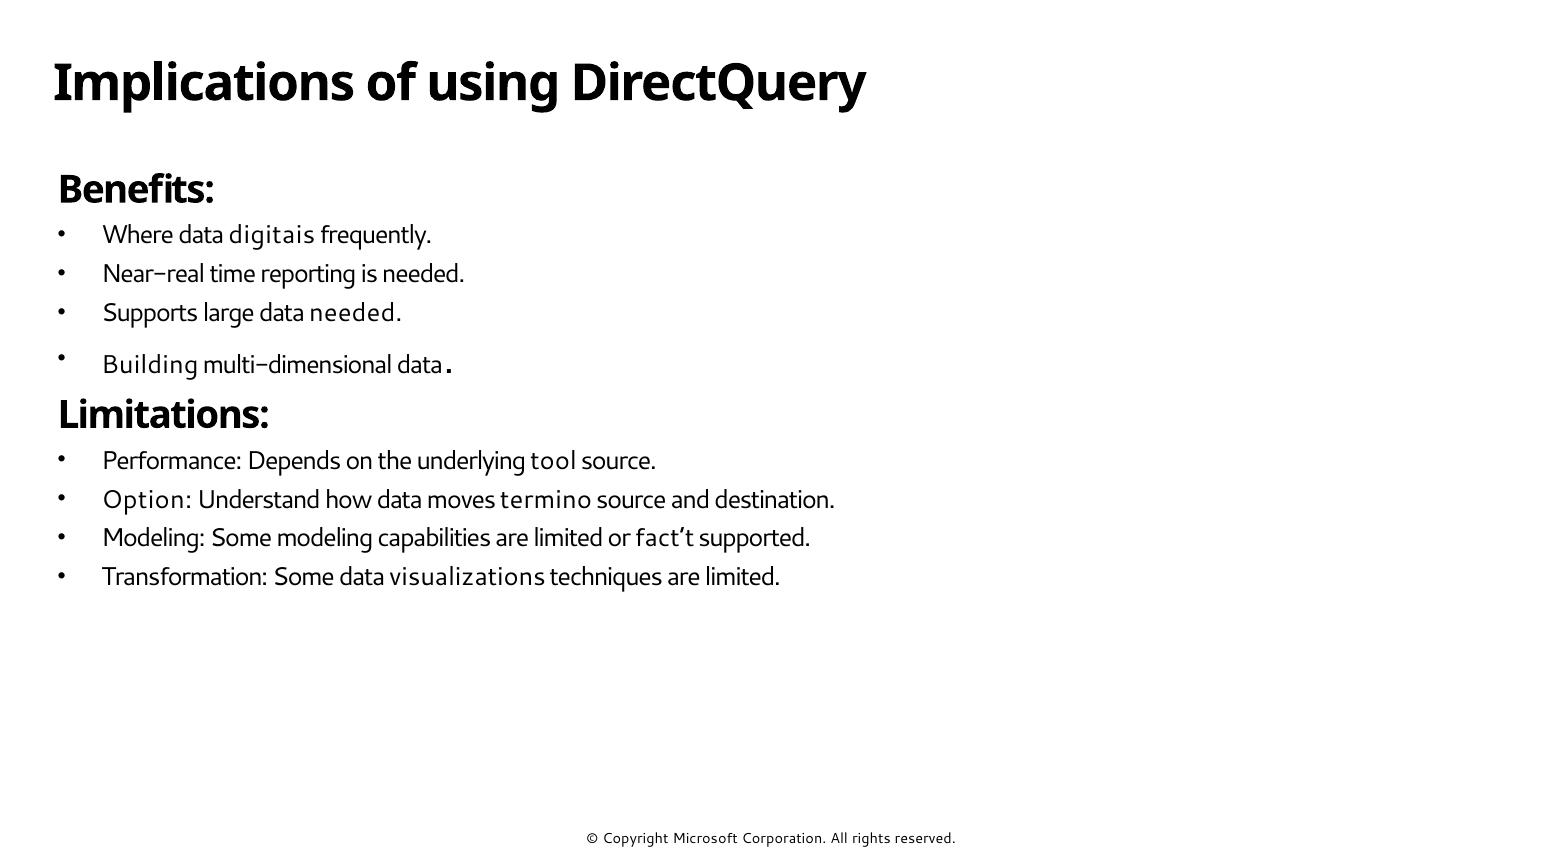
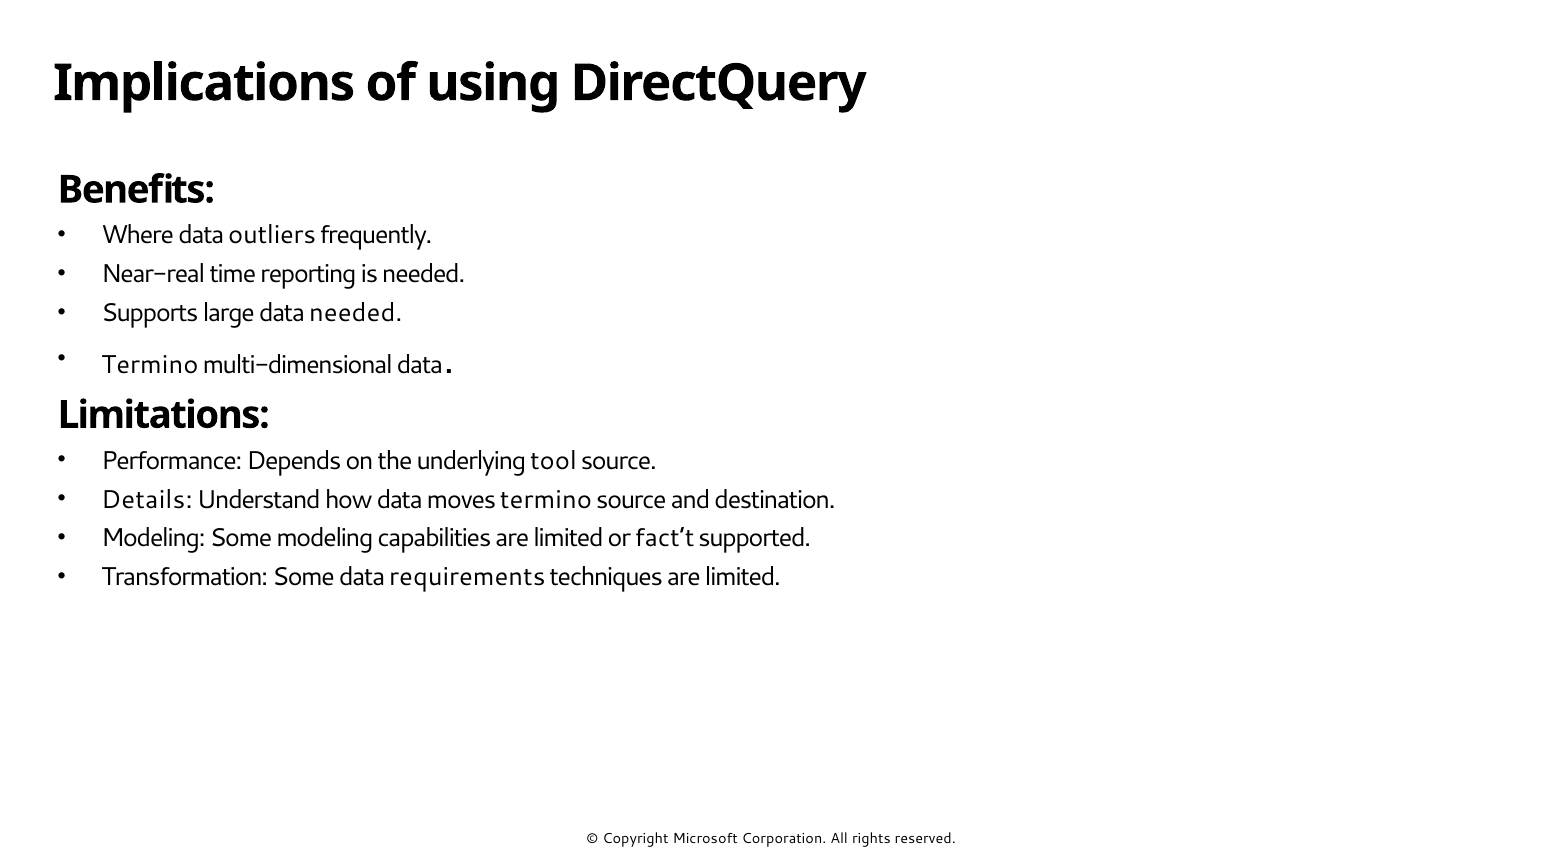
digitais: digitais -> outliers (272, 235)
Building: Building -> Termino (150, 365)
Option: Option -> Details (147, 499)
visualizations: visualizations -> requirements (467, 577)
